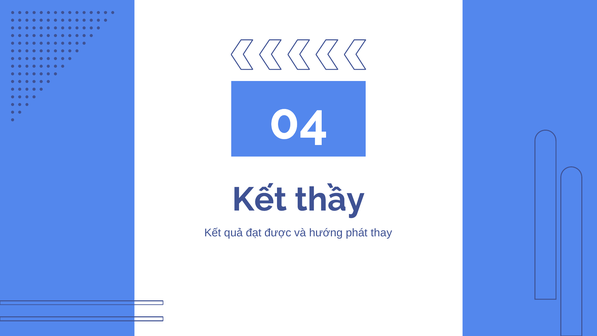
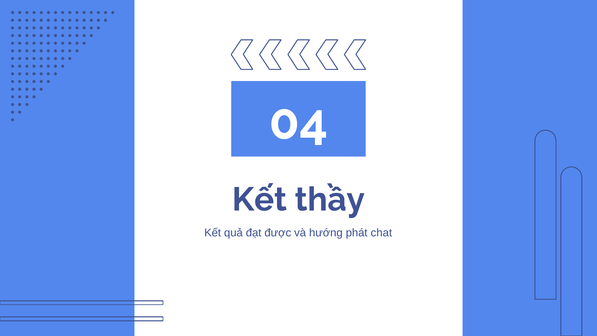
thay: thay -> chat (381, 233)
